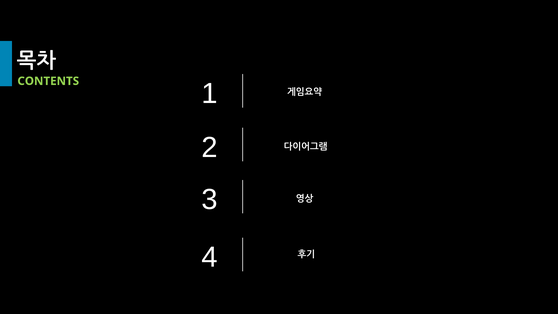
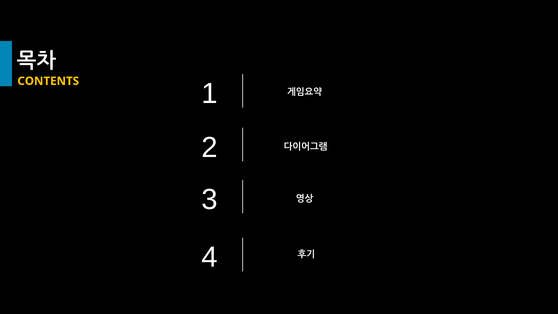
CONTENTS colour: light green -> yellow (48, 81)
